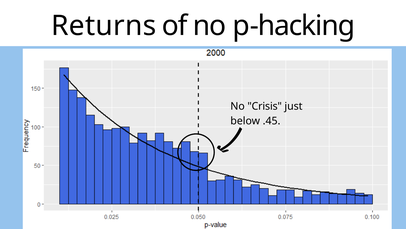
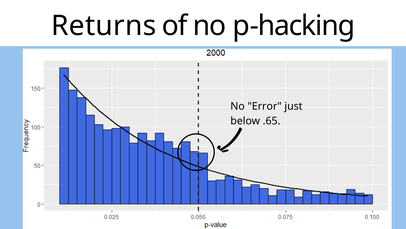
Crisis: Crisis -> Error (265, 106)
.45: .45 -> .65 (272, 121)
